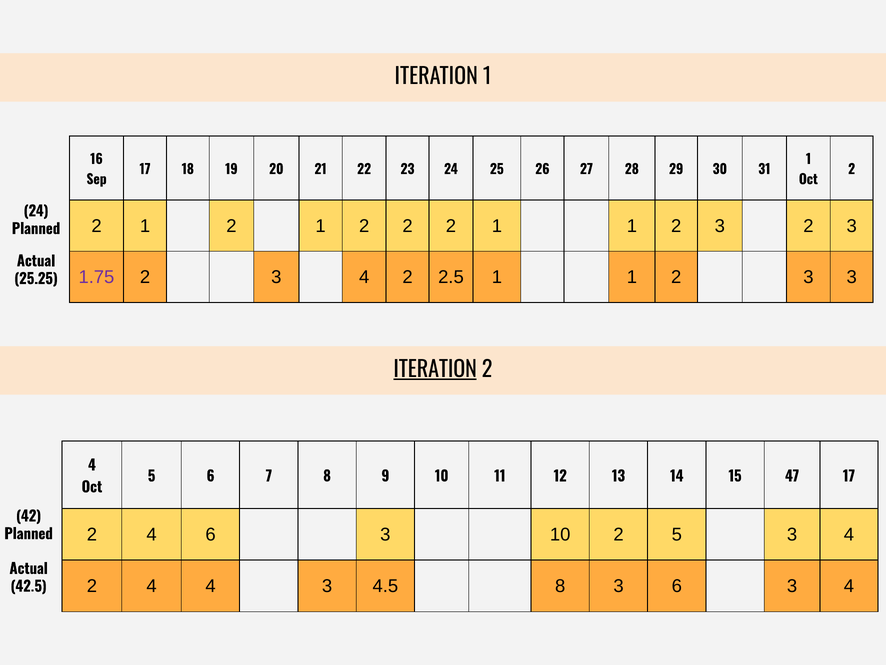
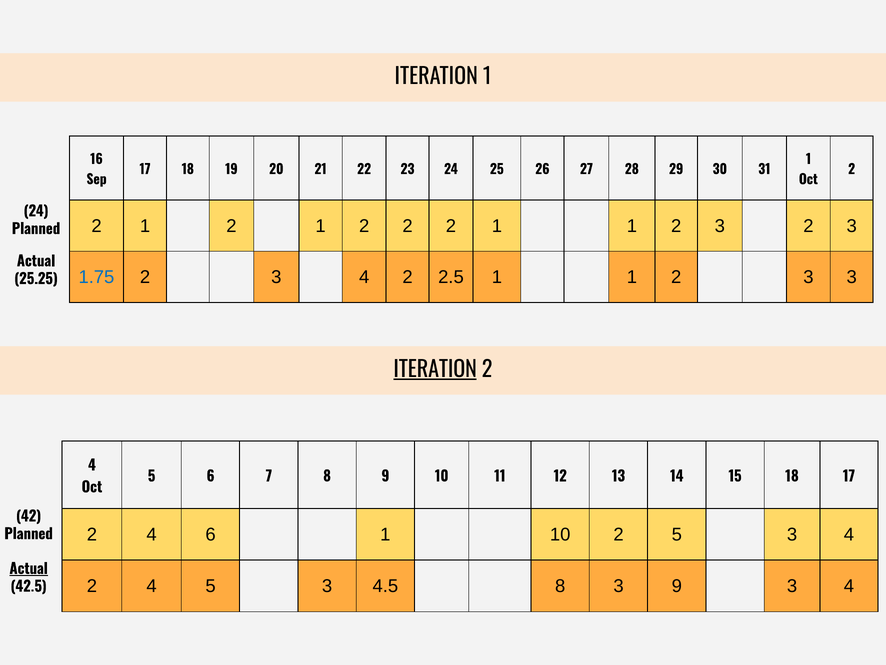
1.75 colour: purple -> blue (96, 277)
15 47: 47 -> 18 (792, 476)
4 6 3: 3 -> 1 (385, 534)
Actual underline: none -> present (29, 569)
4 4: 4 -> 5 (211, 586)
3 6: 6 -> 9 (677, 586)
